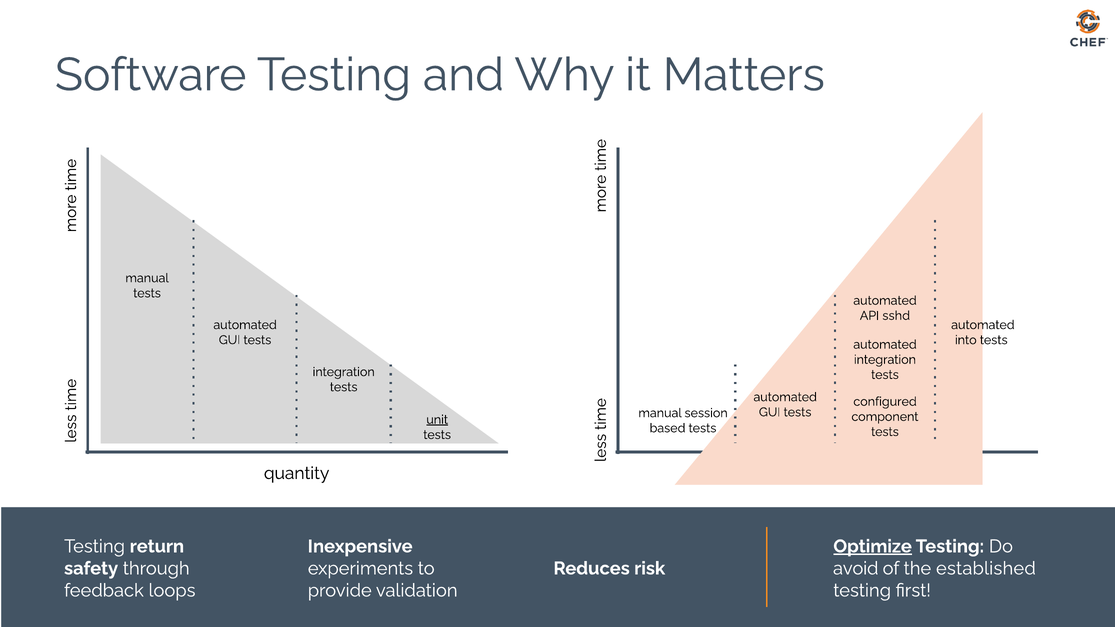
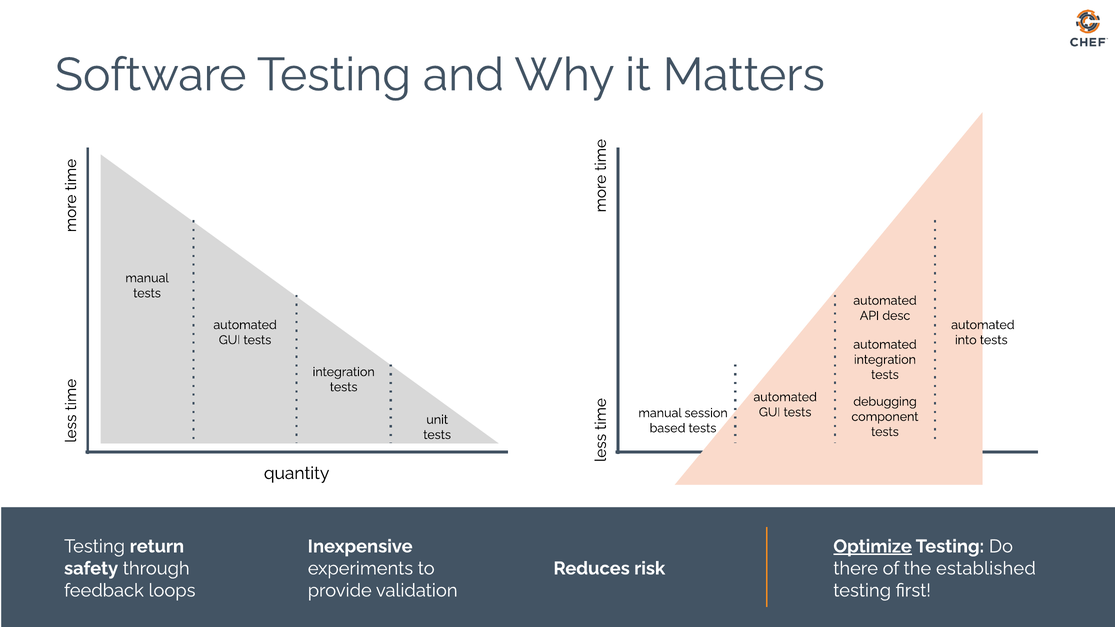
sshd: sshd -> desc (896, 316)
configured: configured -> debugging (885, 402)
unit underline: present -> none (437, 420)
avoid: avoid -> there (856, 569)
